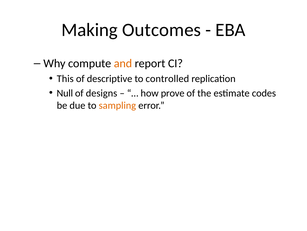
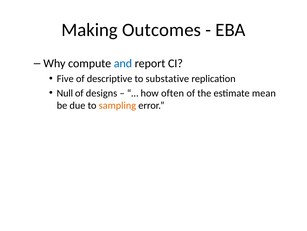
and colour: orange -> blue (123, 63)
This: This -> Five (65, 78)
controlled: controlled -> substative (167, 78)
prove: prove -> often (173, 93)
codes: codes -> mean (264, 93)
